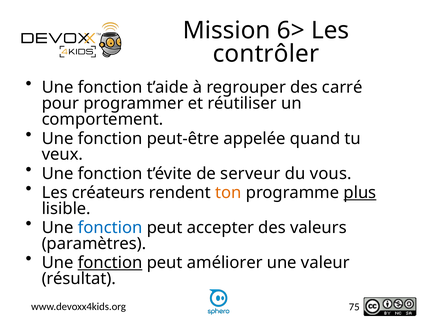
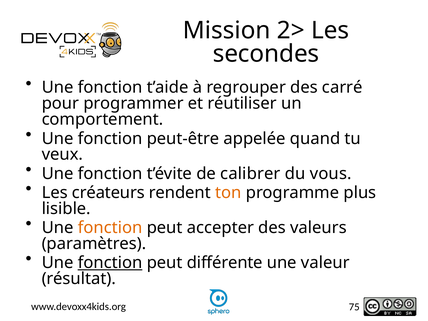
6>: 6> -> 2> (291, 30)
contrôler: contrôler -> secondes (266, 54)
serveur: serveur -> calibrer (250, 174)
plus underline: present -> none (360, 193)
fonction colour: blue -> orange (110, 228)
améliorer: améliorer -> différente (225, 263)
